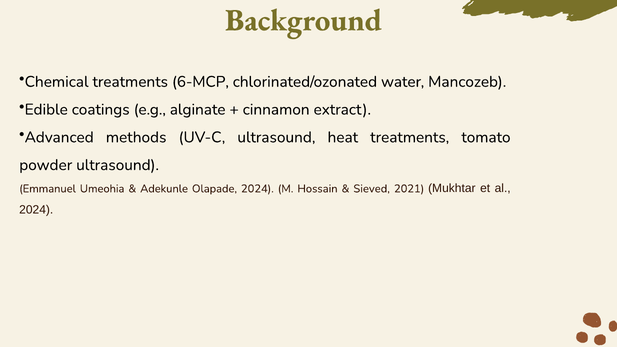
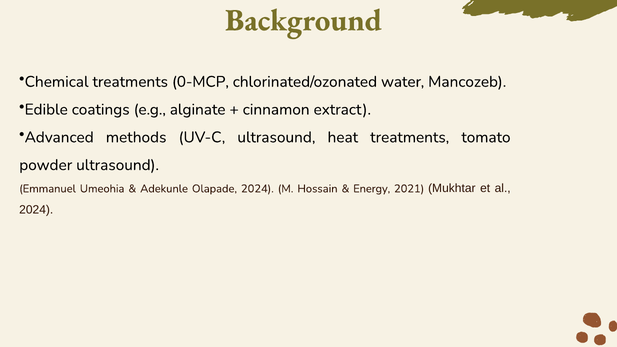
6-MCP: 6-MCP -> 0-MCP (200, 82)
Sieved: Sieved -> Energy (372, 189)
